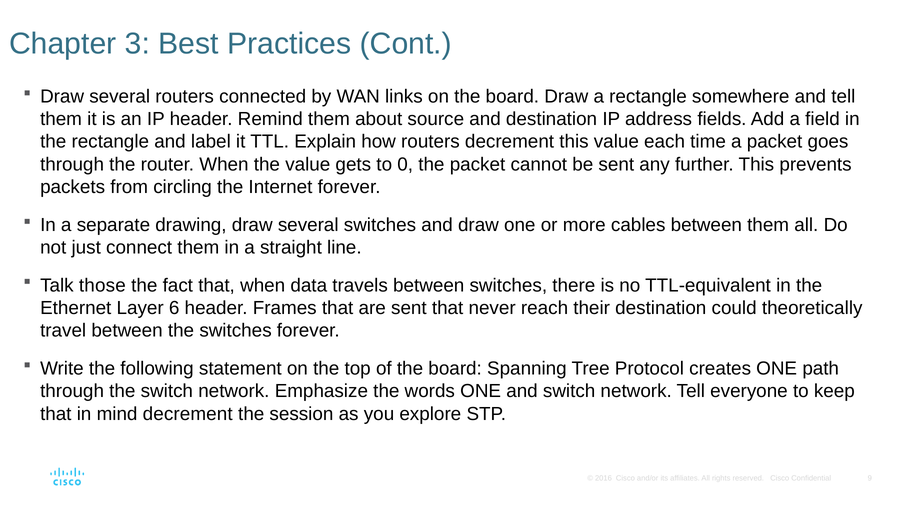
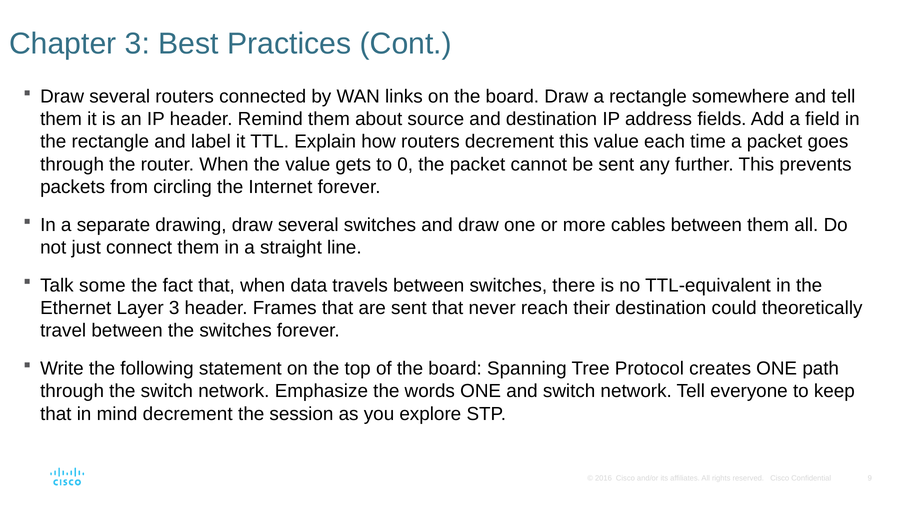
those: those -> some (102, 285)
Layer 6: 6 -> 3 (174, 308)
